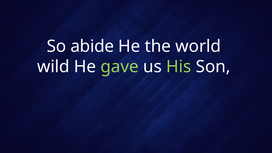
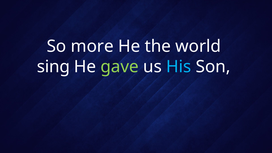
abide: abide -> more (92, 46)
wild: wild -> sing (53, 67)
His colour: light green -> light blue (179, 67)
